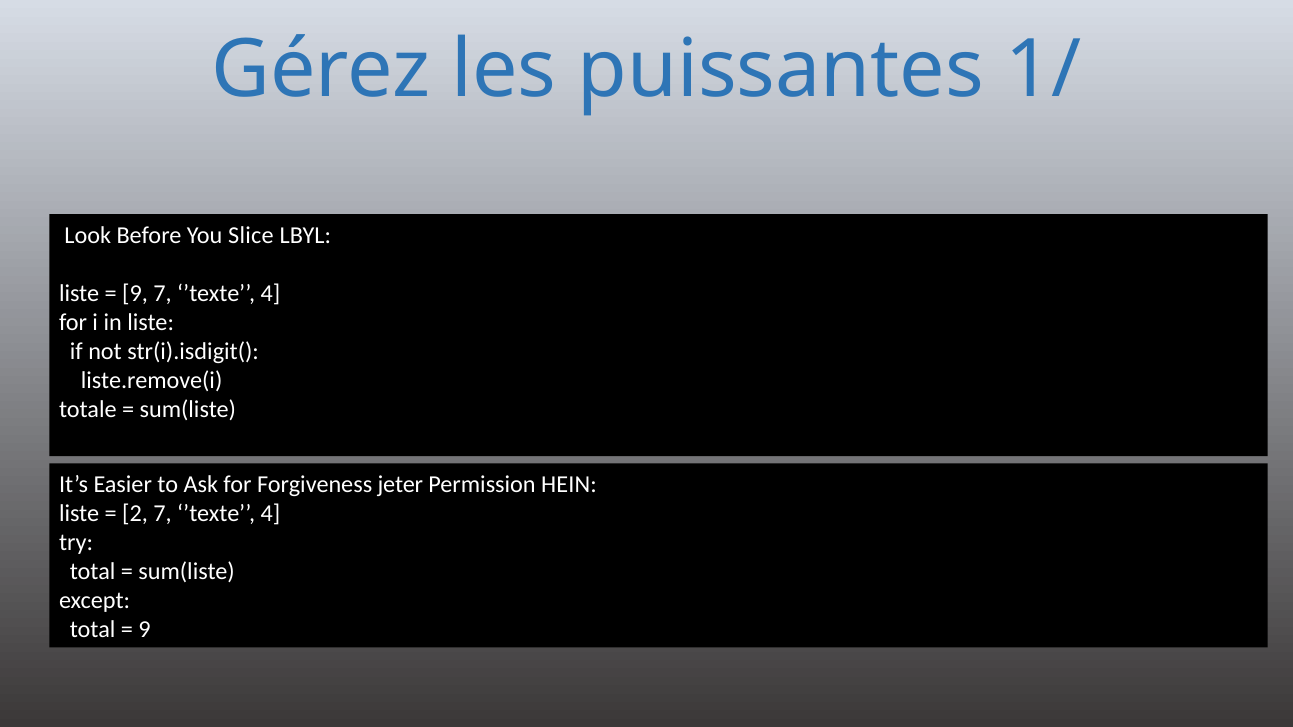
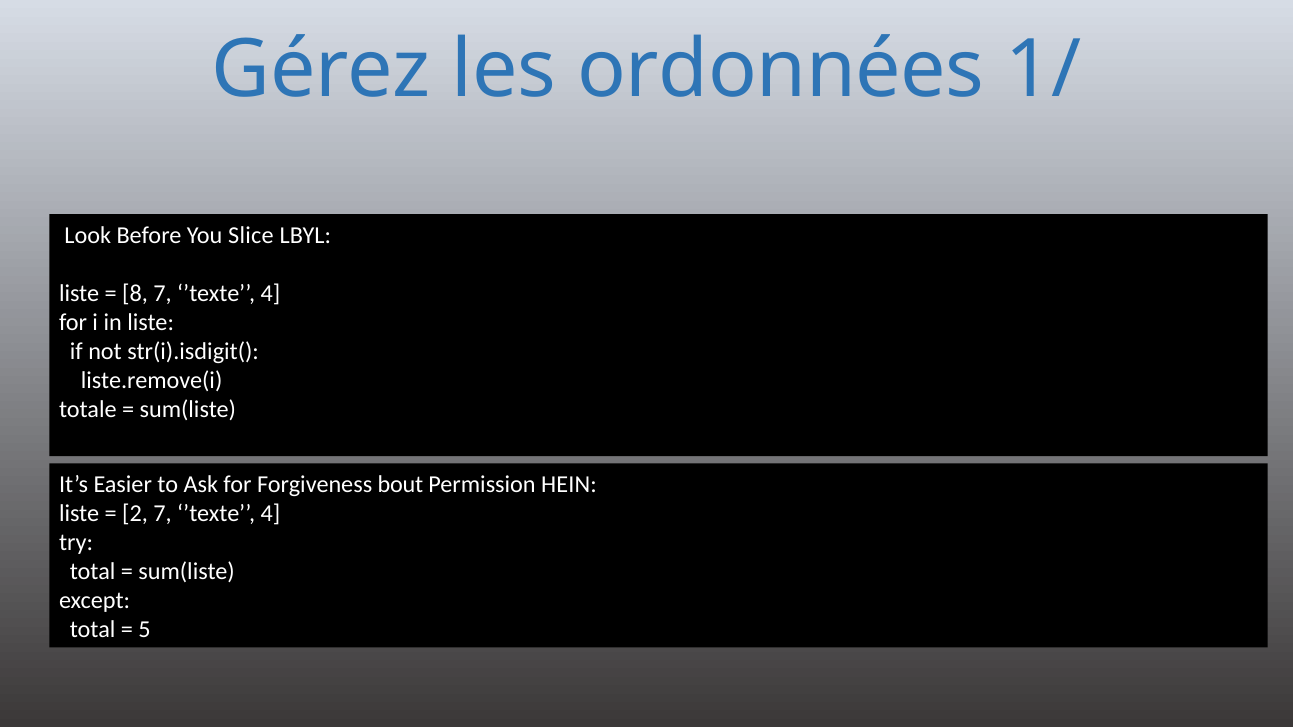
puissantes: puissantes -> ordonnées (781, 70)
9: 9 -> 8 (135, 293)
jeter: jeter -> bout (400, 485)
9: 9 -> 5 (145, 630)
